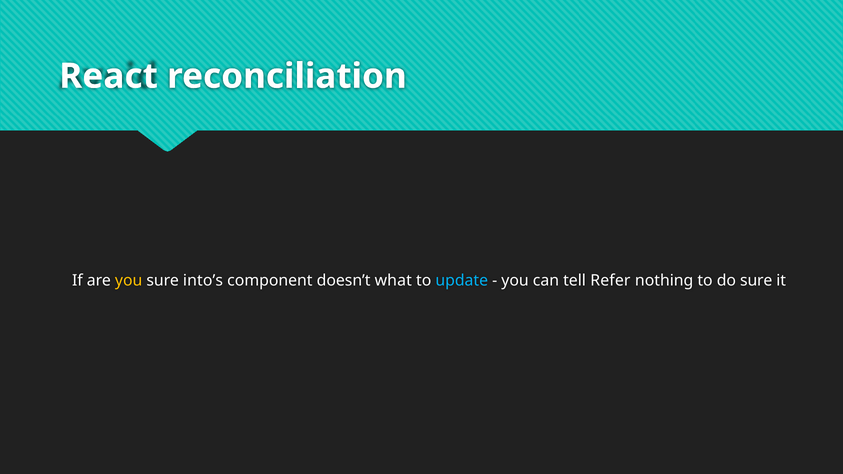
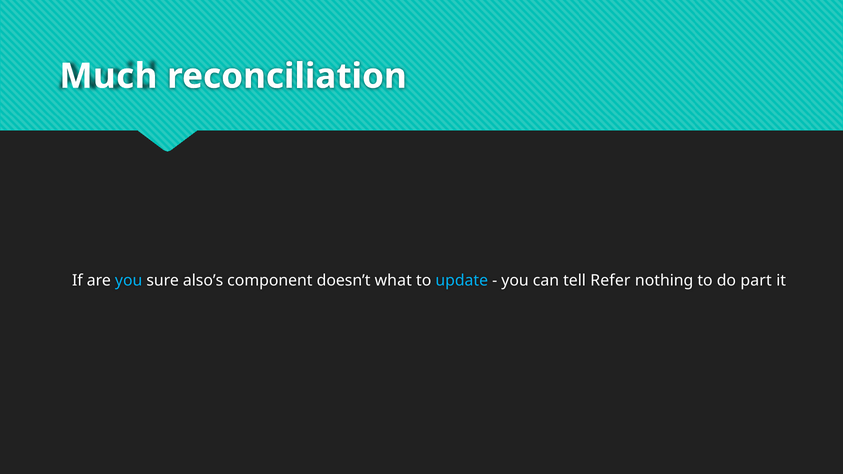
React: React -> Much (108, 76)
you colour: yellow -> light blue (129, 280)
into’s: into’s -> also’s (203, 280)
do sure: sure -> part (756, 280)
